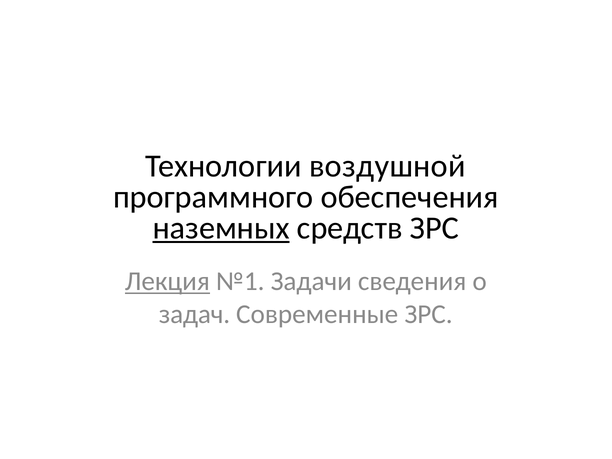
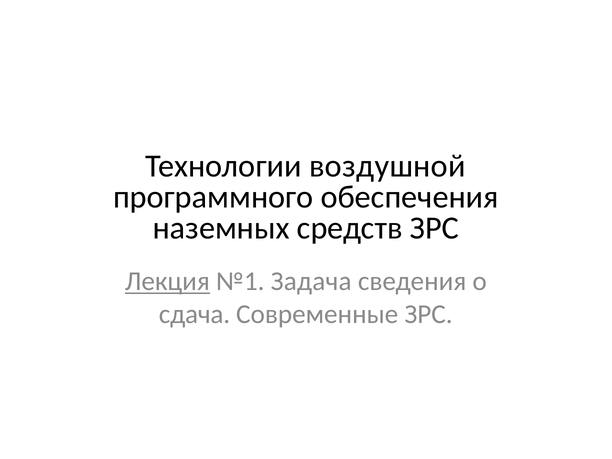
наземных underline: present -> none (221, 228)
Задачи: Задачи -> Задача (311, 281)
задач: задач -> сдача (194, 314)
